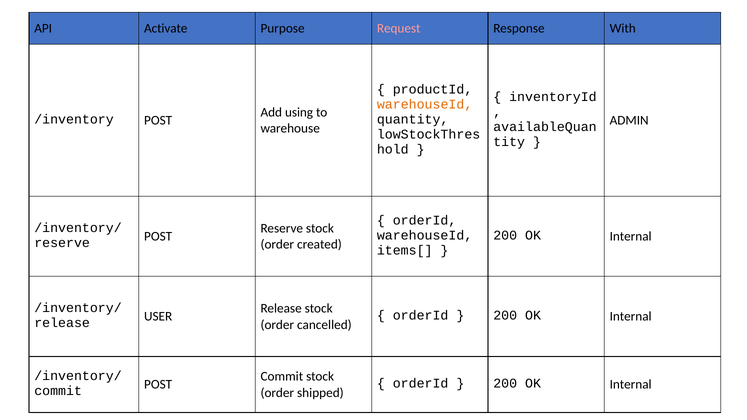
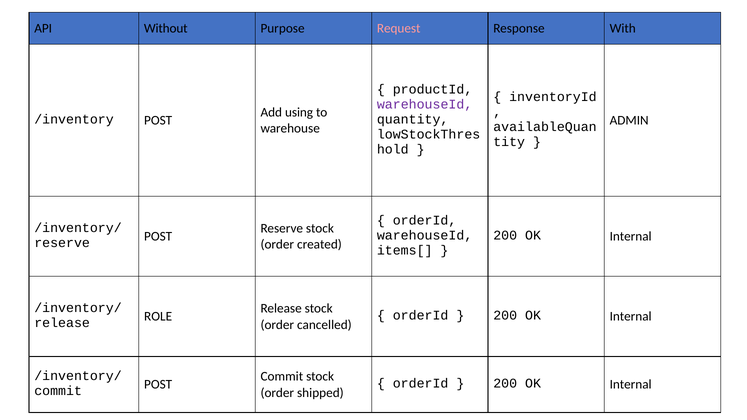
Activate: Activate -> Without (166, 28)
warehouseId colour: orange -> purple (425, 104)
USER: USER -> ROLE (158, 317)
